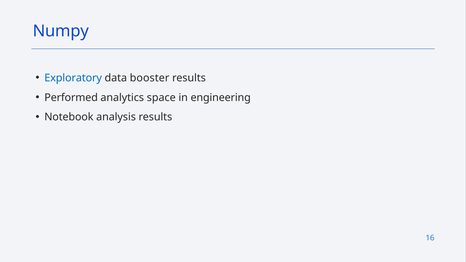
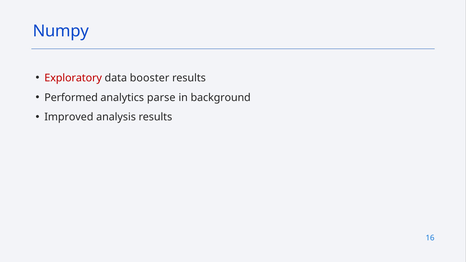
Exploratory colour: blue -> red (73, 78)
space: space -> parse (161, 98)
engineering: engineering -> background (221, 98)
Notebook: Notebook -> Improved (69, 117)
